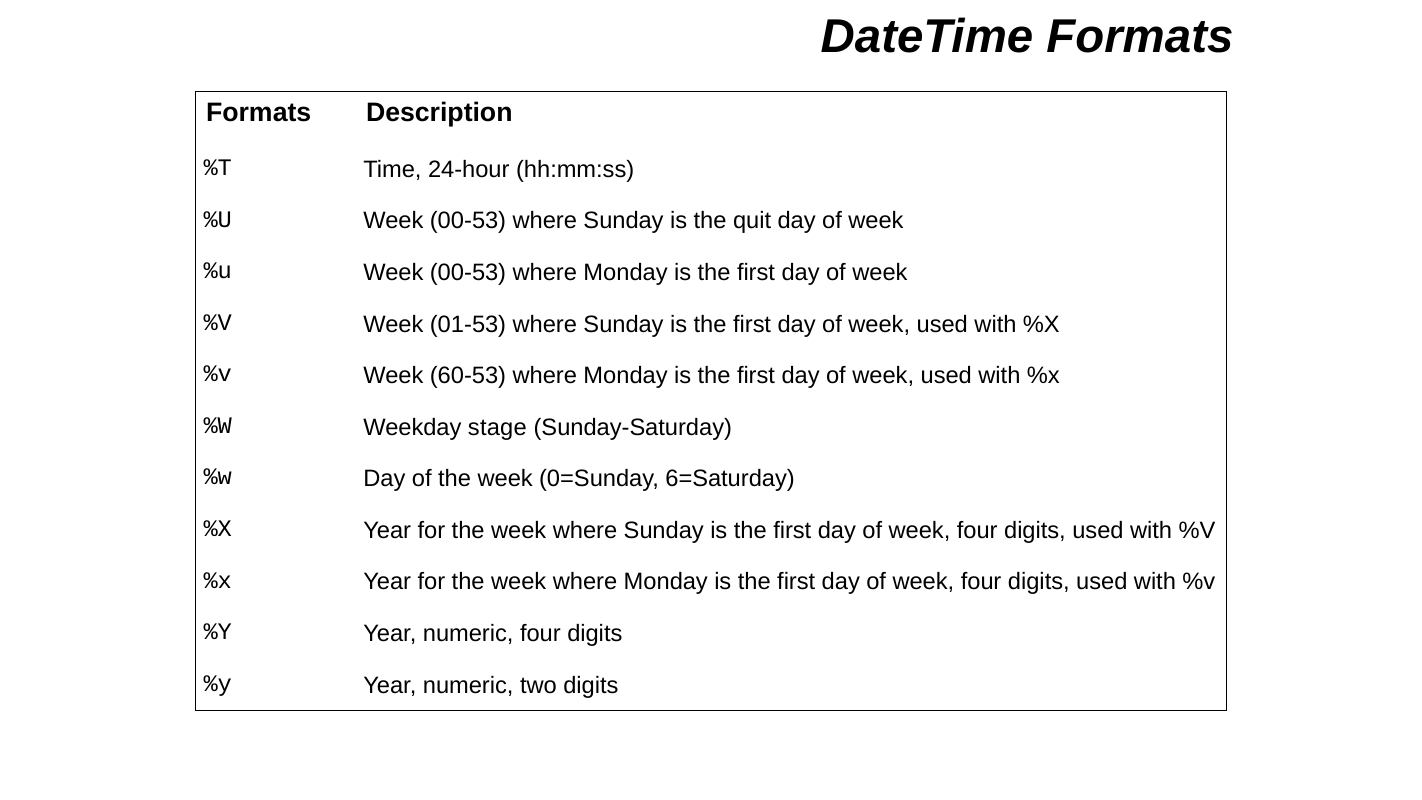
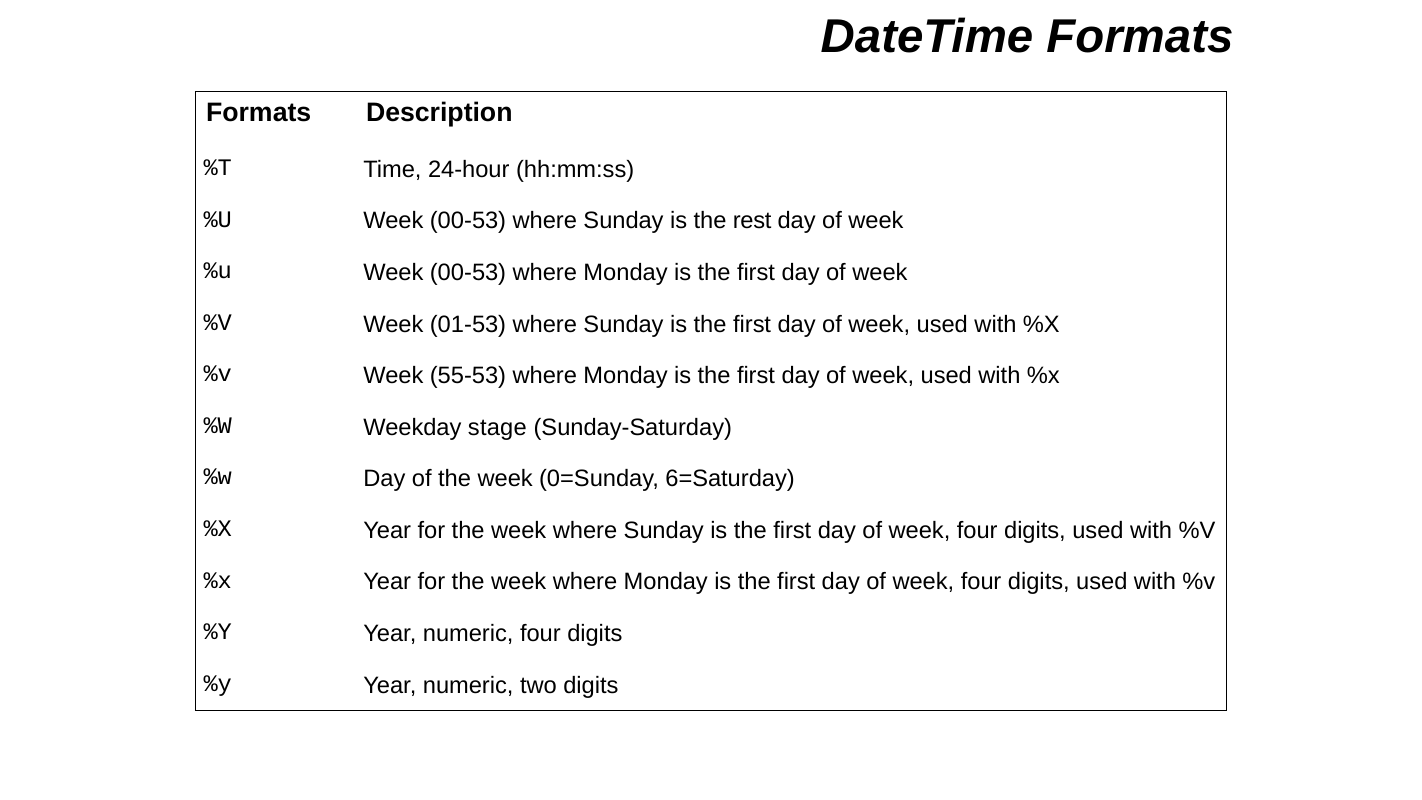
quit: quit -> rest (752, 221)
60-53: 60-53 -> 55-53 (468, 376)
